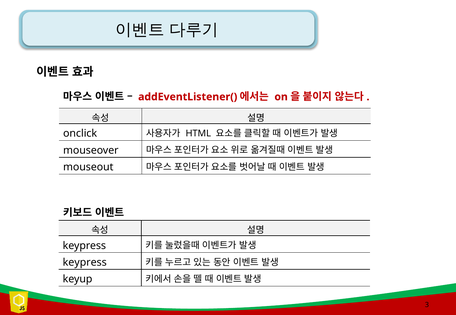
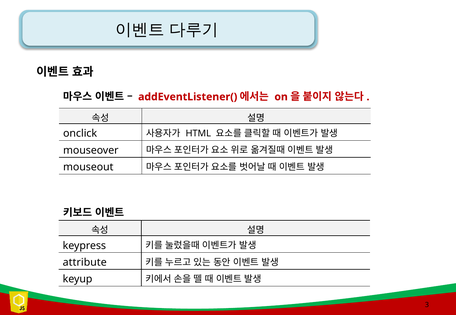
keypress: keypress -> attribute (85, 263)
